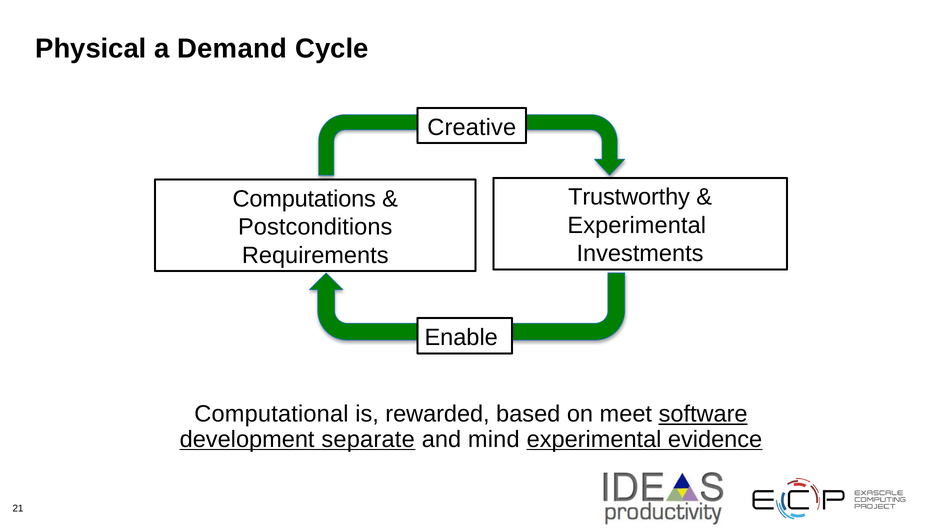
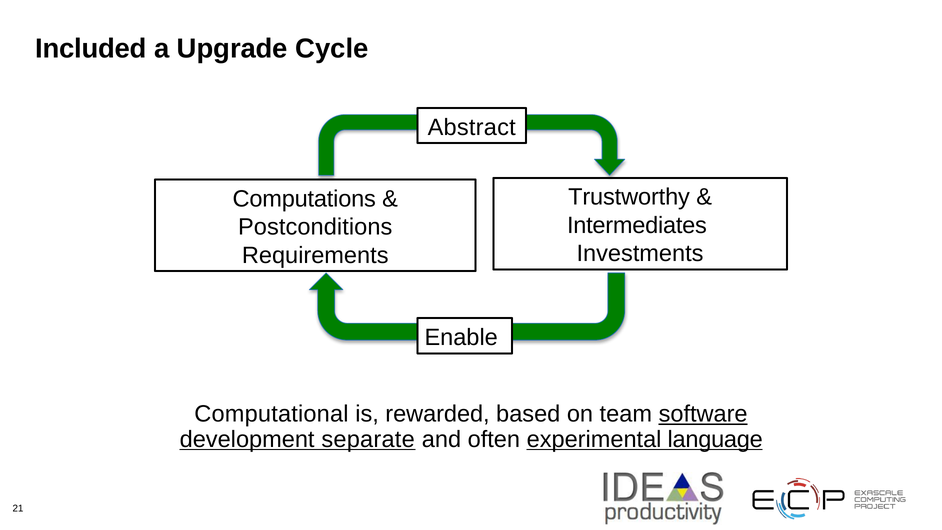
Physical: Physical -> Included (91, 49)
Demand: Demand -> Upgrade (232, 49)
Creative: Creative -> Abstract (472, 127)
Experimental: Experimental -> Intermediates (637, 225)
meet: meet -> team (626, 414)
mind: mind -> often (494, 439)
evidence: evidence -> language (715, 439)
